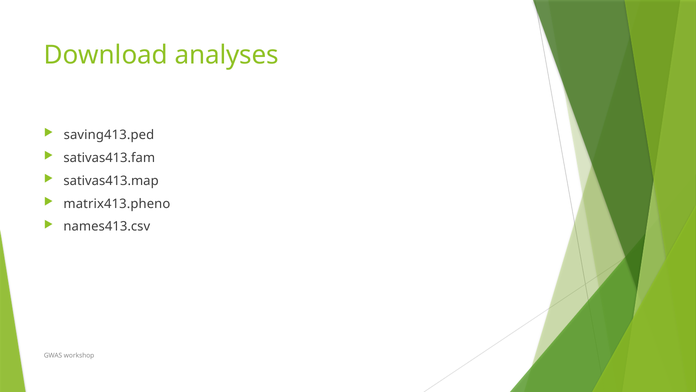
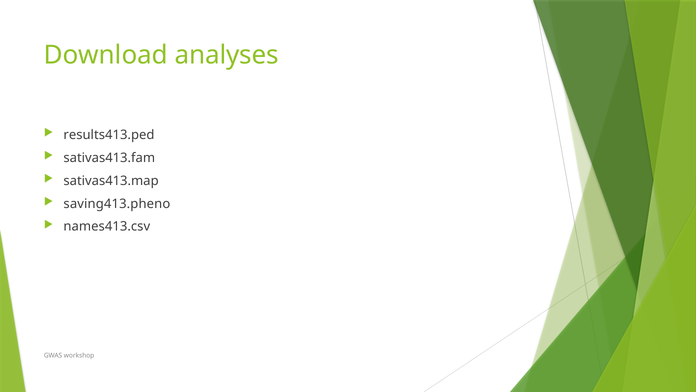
saving413.ped: saving413.ped -> results413.ped (109, 135)
matrix413.pheno: matrix413.pheno -> saving413.pheno (117, 203)
